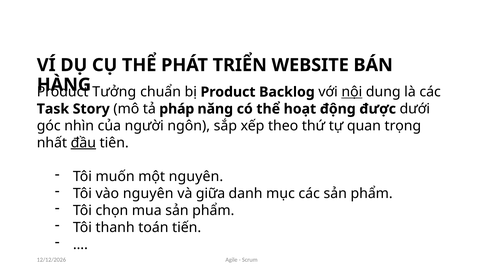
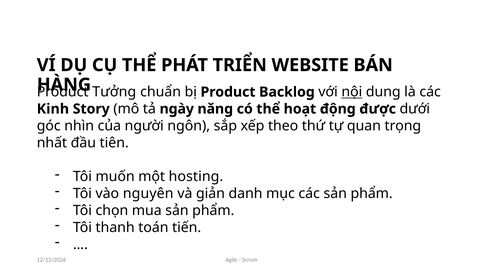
Task: Task -> Kinh (53, 109)
pháp: pháp -> ngày (177, 109)
đầu underline: present -> none (83, 143)
một nguyên: nguyên -> hosting (196, 176)
giữa: giữa -> giản (210, 193)
